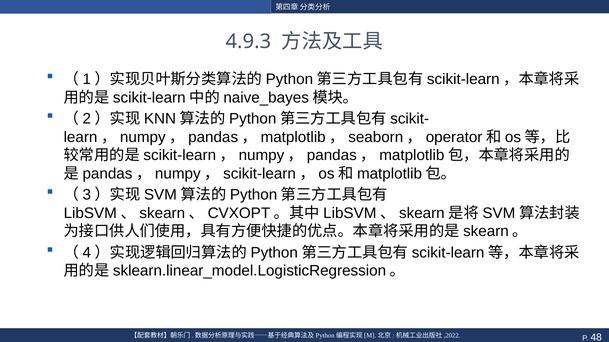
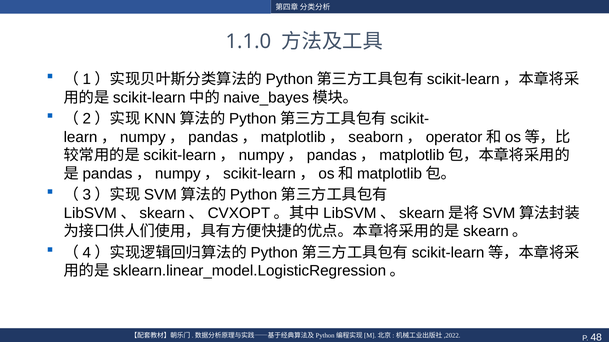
4.9.3: 4.9.3 -> 1.1.0 (248, 42)
